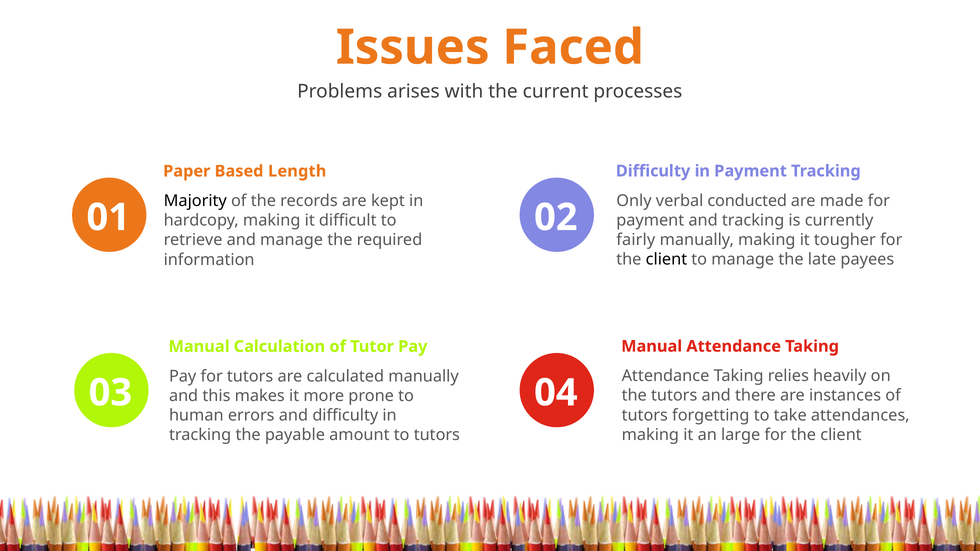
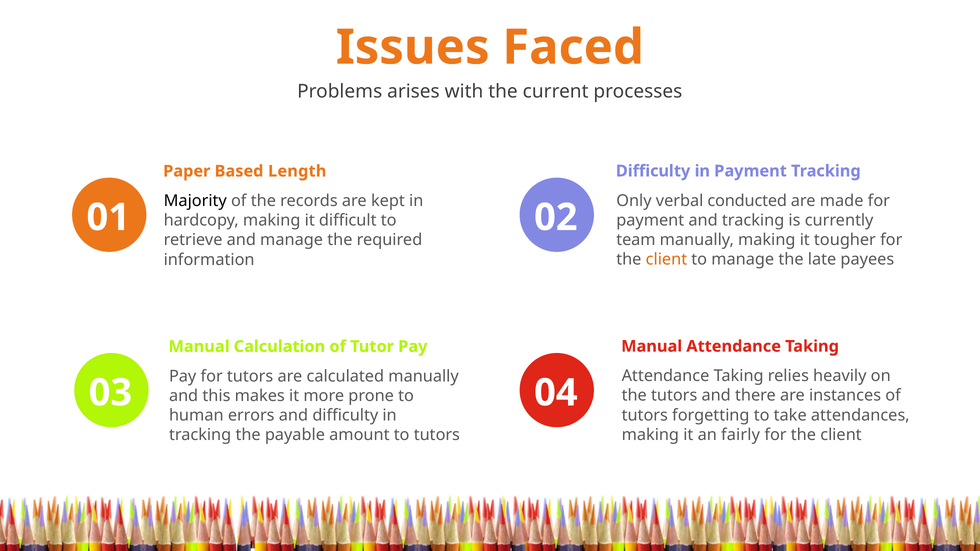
fairly: fairly -> team (636, 240)
client colour: black -> orange (666, 260)
large: large -> fairly (741, 435)
